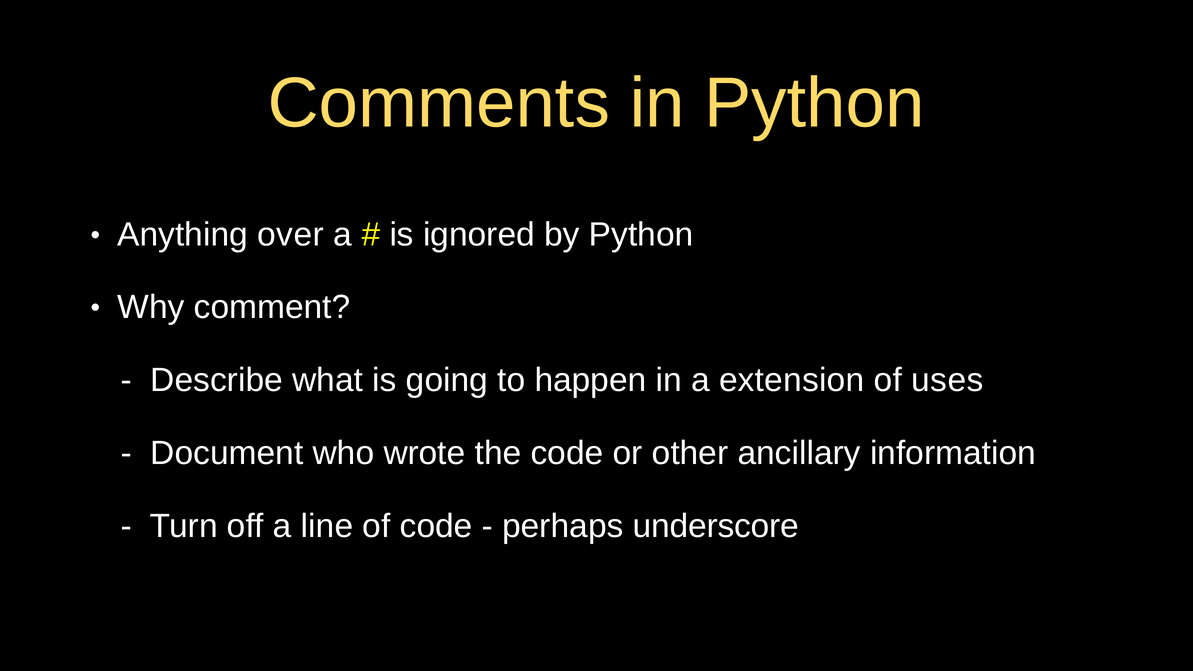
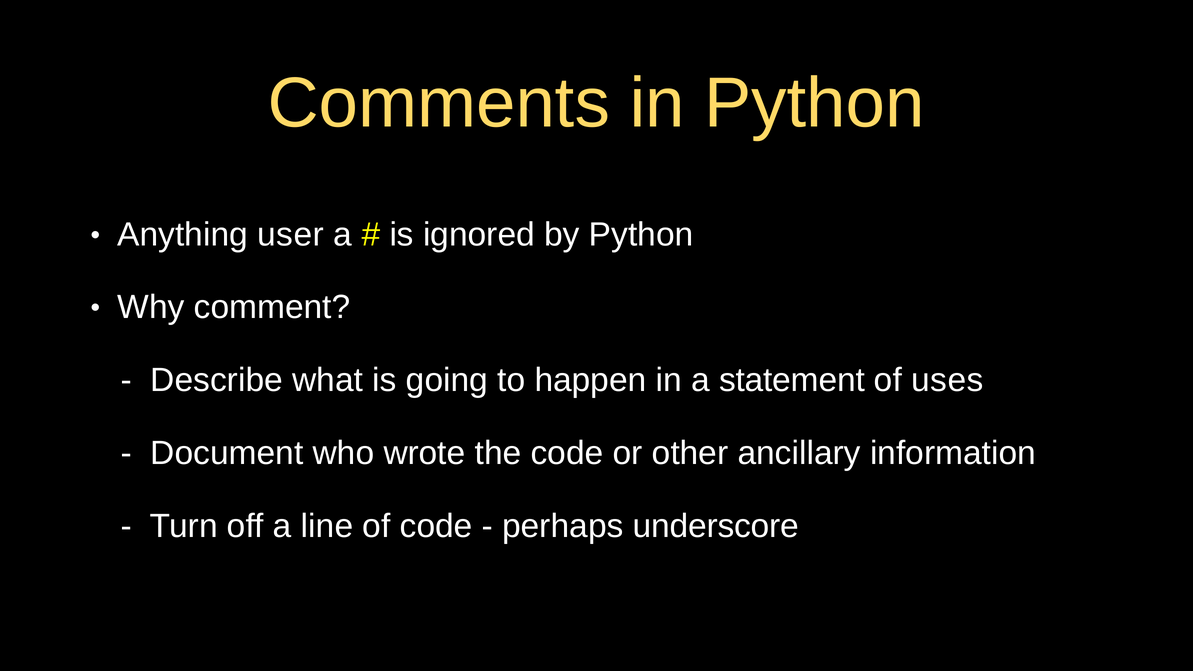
over: over -> user (291, 234)
extension: extension -> statement (792, 380)
